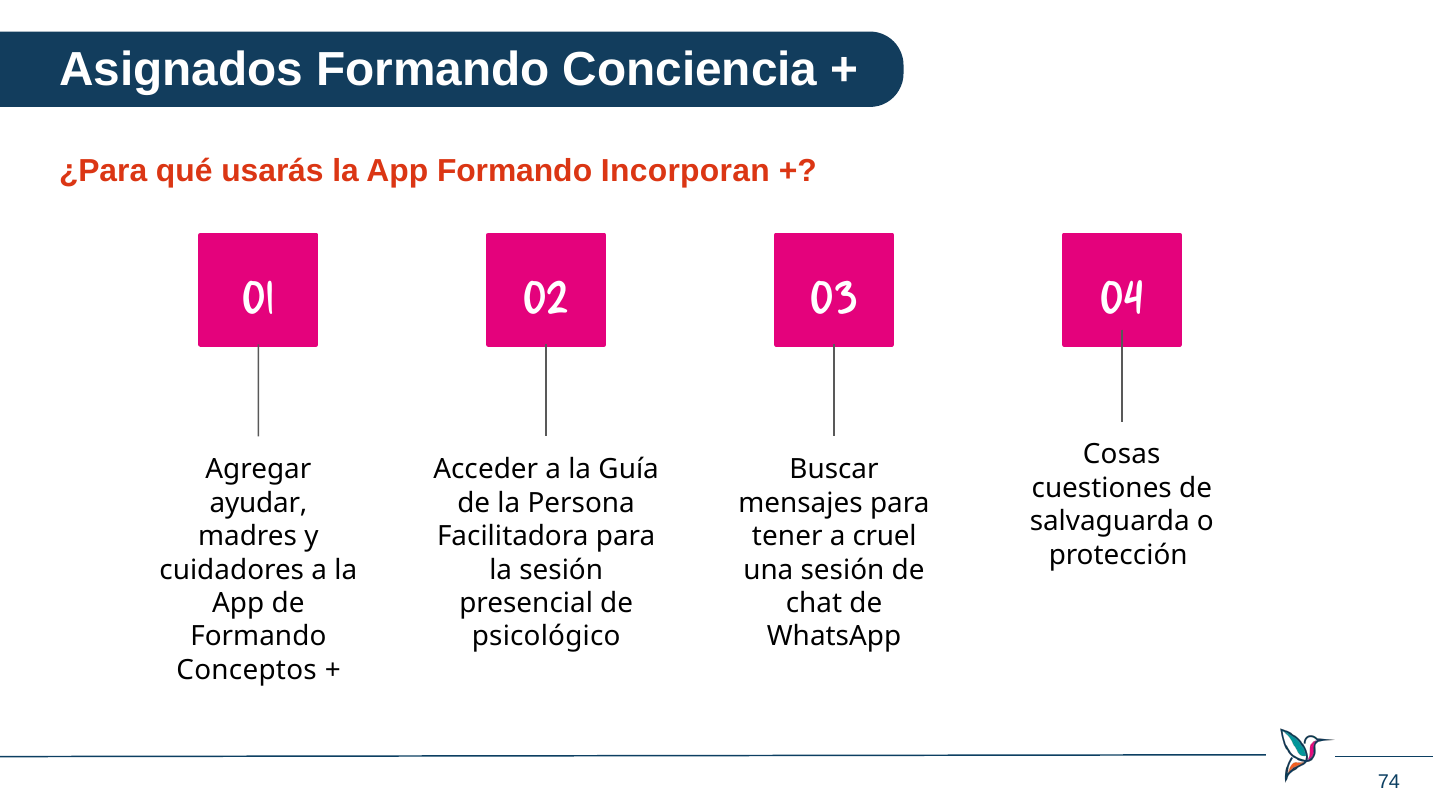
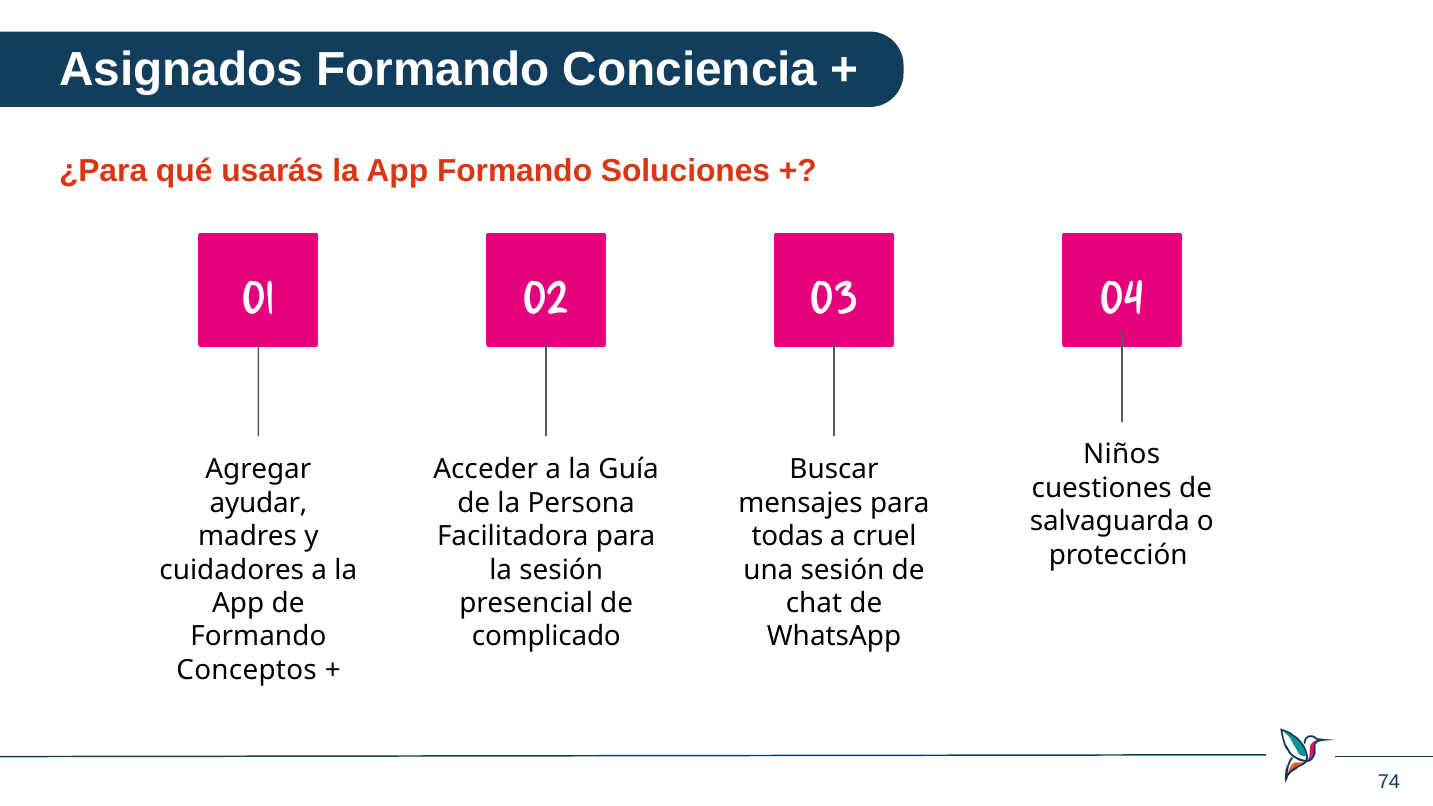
Incorporan: Incorporan -> Soluciones (686, 171)
Cosas: Cosas -> Niños (1122, 455)
tener: tener -> todas (787, 536)
psicológico: psicológico -> complicado (546, 637)
